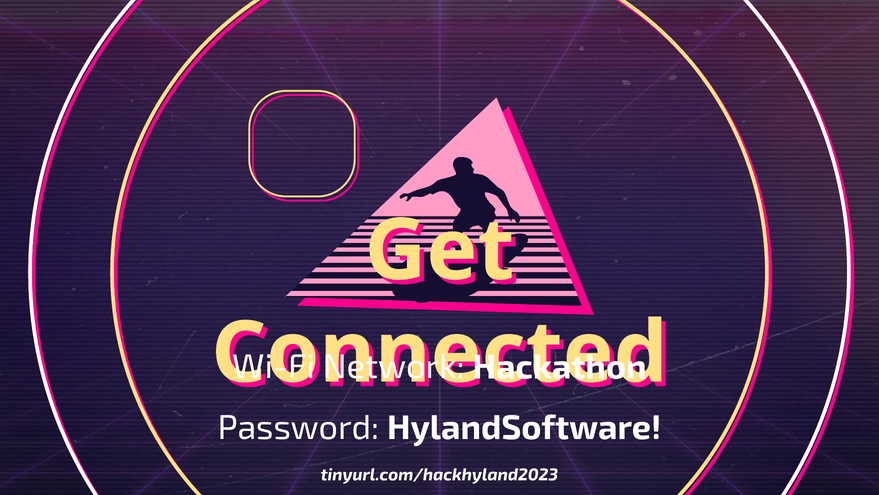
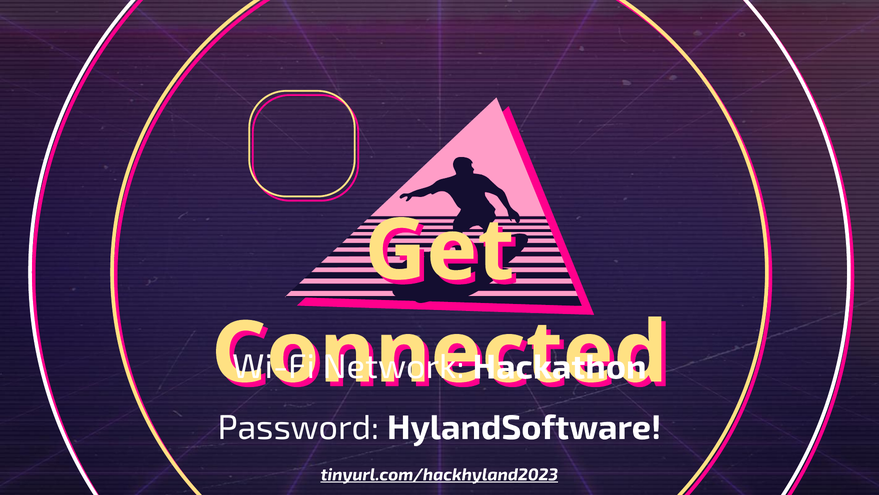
tinyurl.com/hackhyland2023 underline: none -> present (439, 474)
